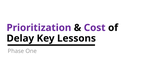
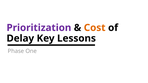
Cost colour: purple -> orange (95, 28)
